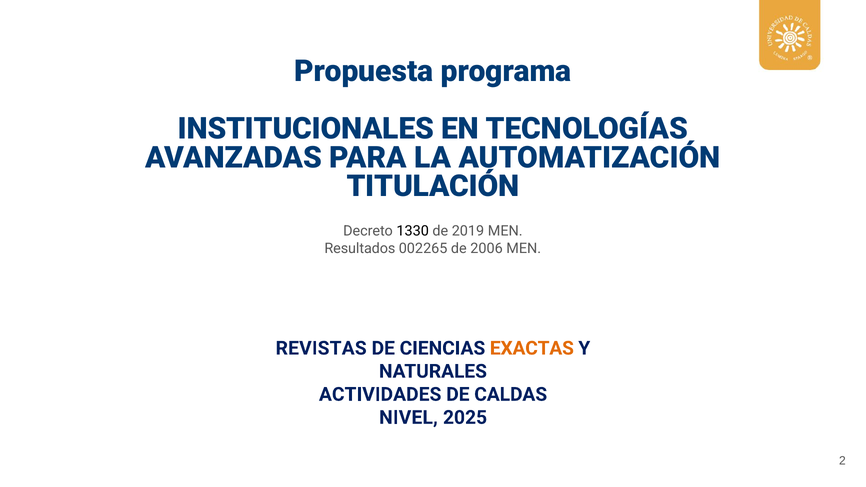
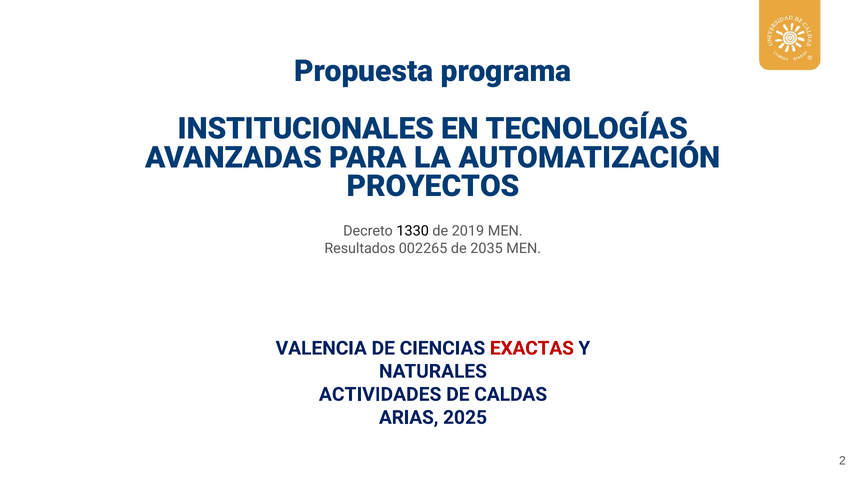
TITULACIÓN: TITULACIÓN -> PROYECTOS (433, 187)
2006: 2006 -> 2035 (487, 248)
REVISTAS: REVISTAS -> VALENCIA (321, 348)
EXACTAS colour: orange -> red (532, 348)
NIVEL: NIVEL -> ARIAS (409, 418)
